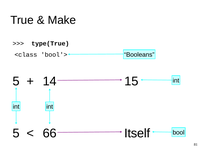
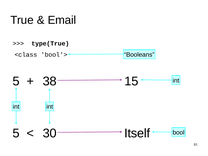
Make: Make -> Email (62, 20)
14: 14 -> 38 (50, 81)
66: 66 -> 30 (50, 133)
